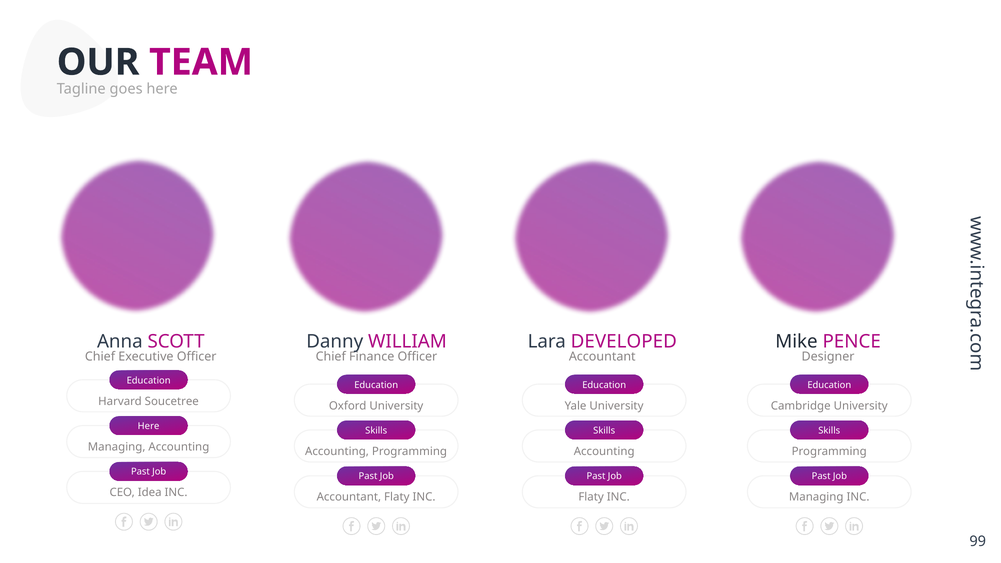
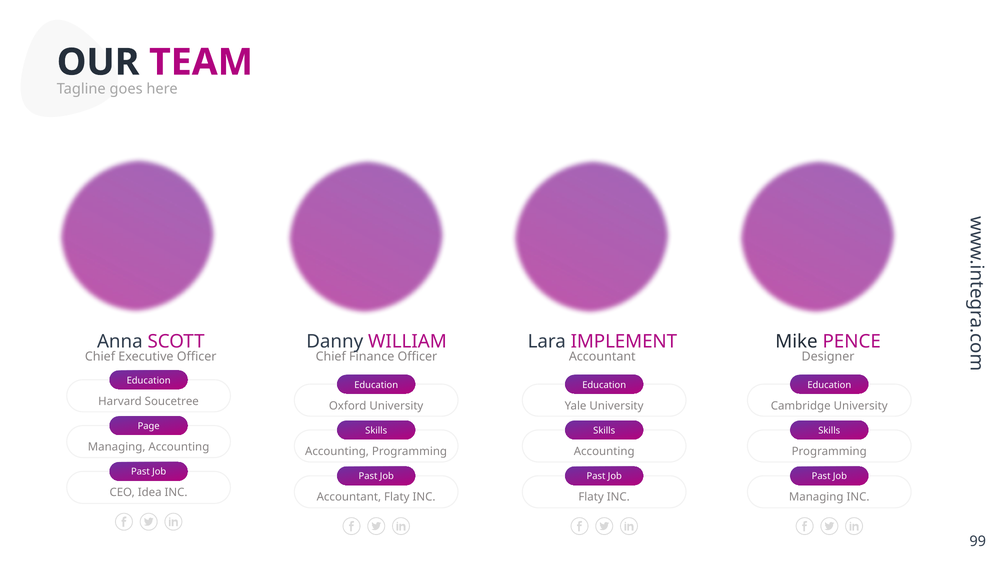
DEVELOPED: DEVELOPED -> IMPLEMENT (624, 342)
Here: Here -> Page (149, 426)
